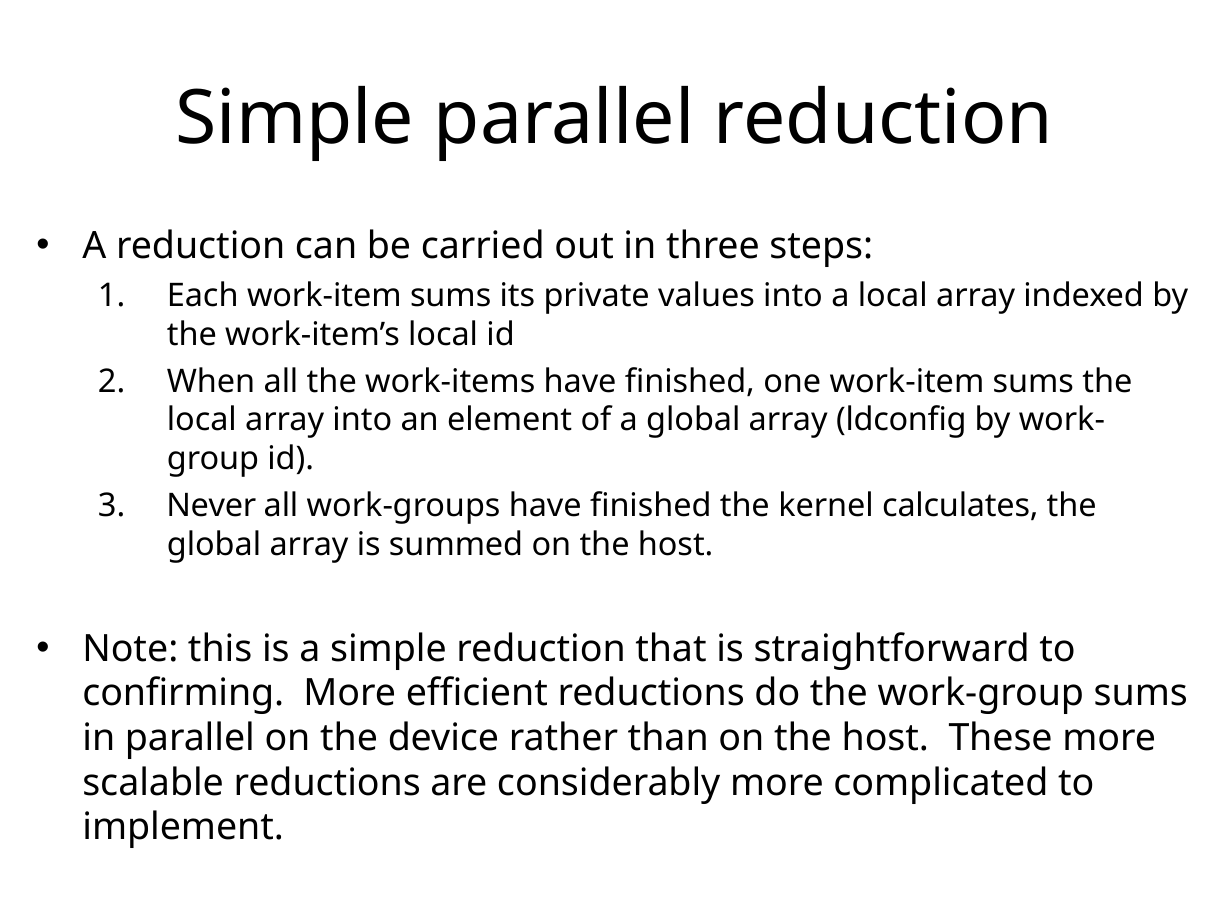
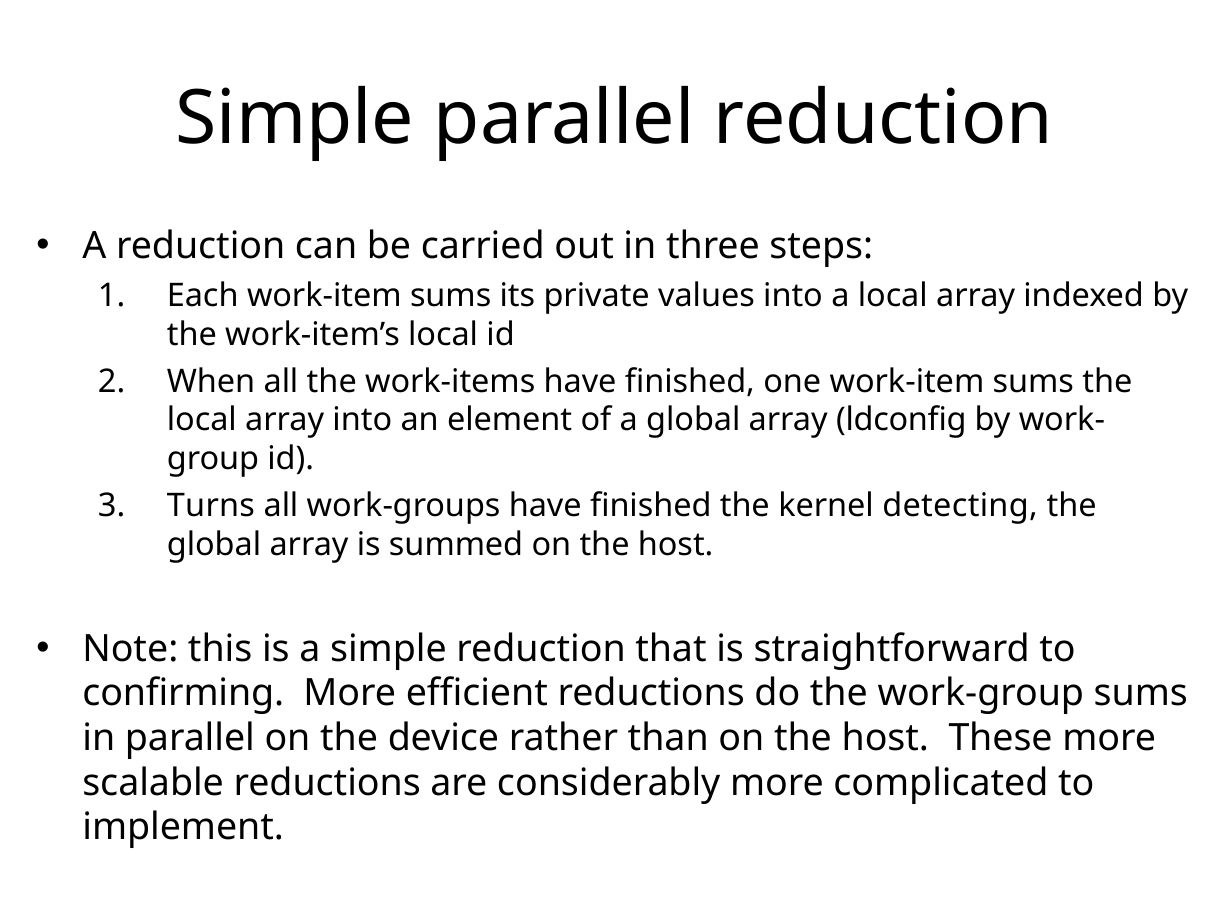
Never: Never -> Turns (211, 506)
calculates: calculates -> detecting (960, 506)
